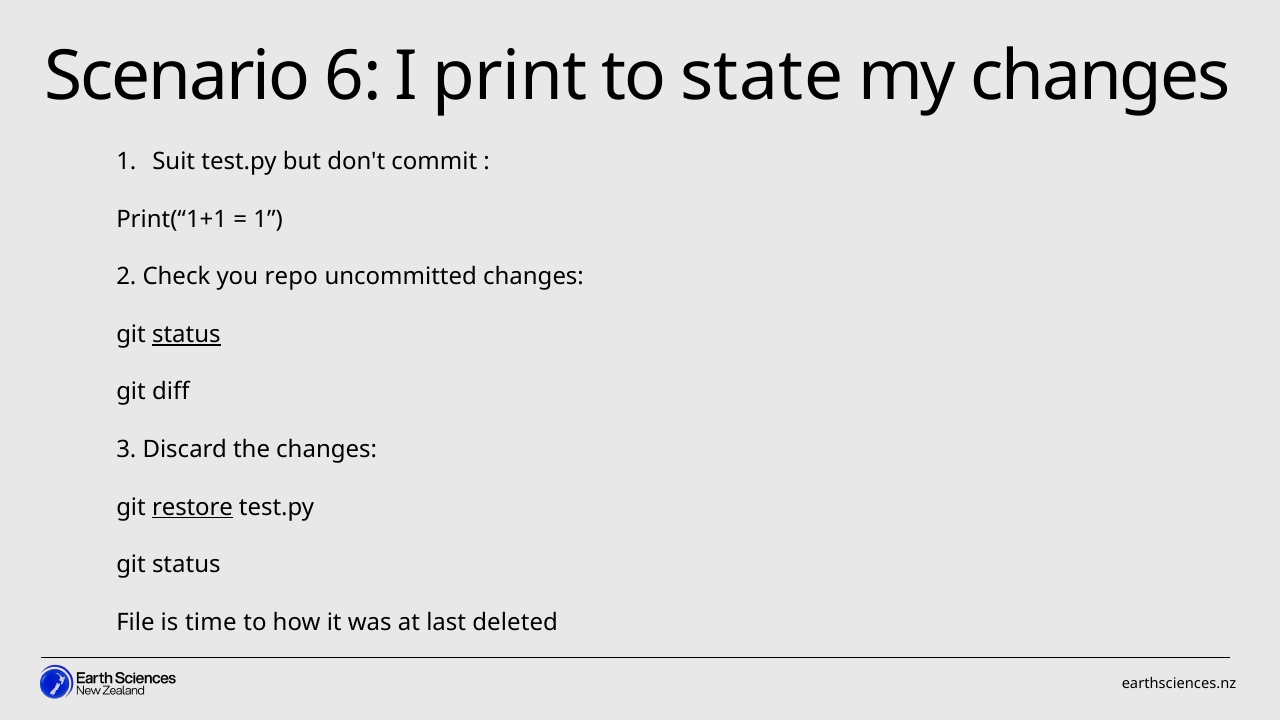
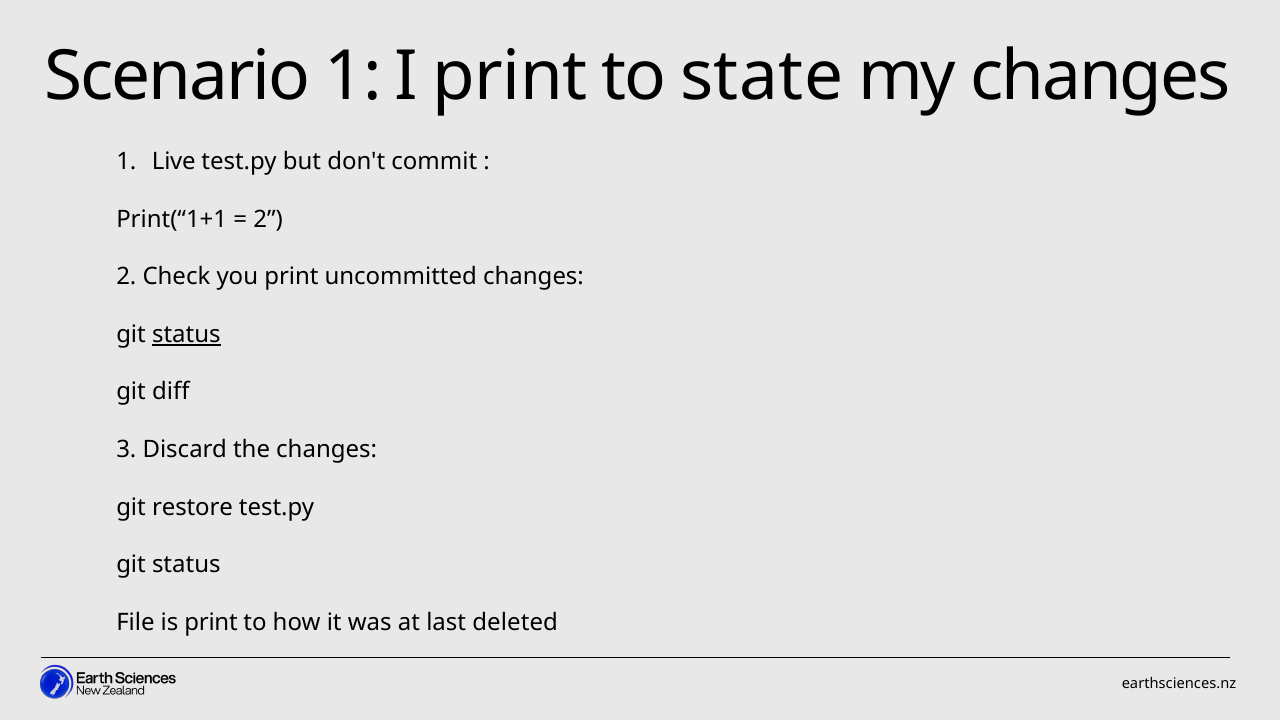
Scenario 6: 6 -> 1 (353, 77)
Suit: Suit -> Live (174, 162)
1: 1 -> 2 (268, 219)
you repo: repo -> print (291, 277)
restore underline: present -> none (192, 507)
is time: time -> print (211, 622)
